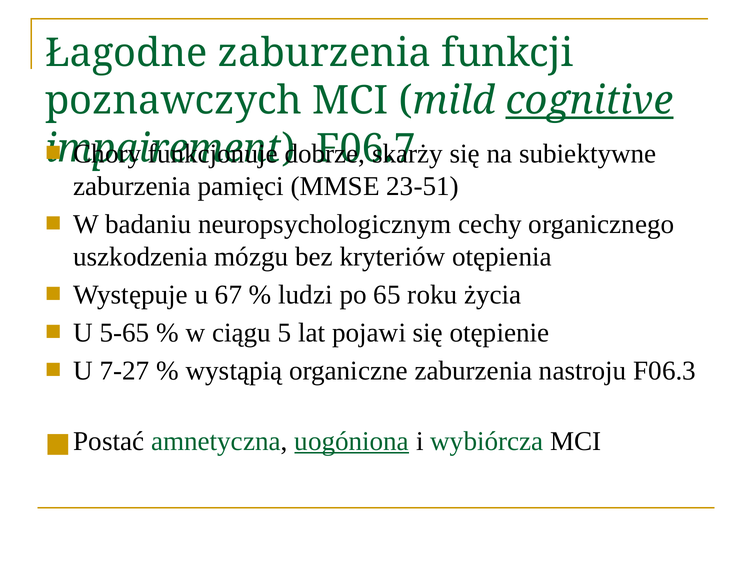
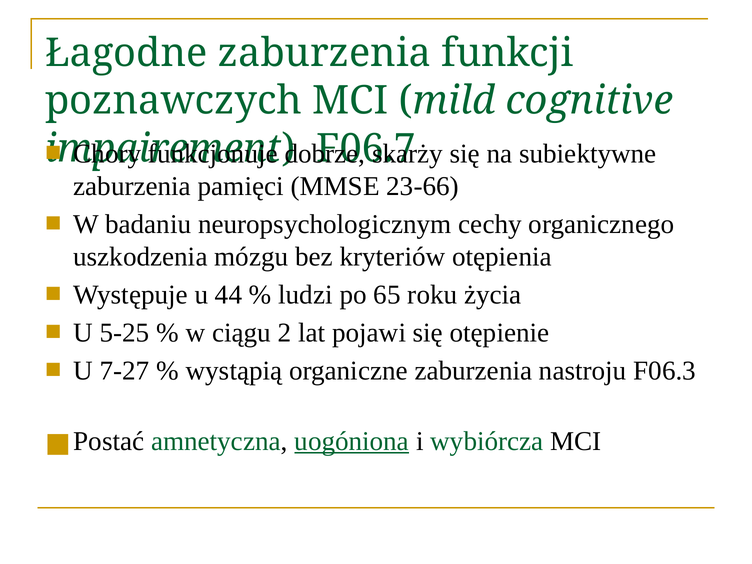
cognitive underline: present -> none (589, 101)
23-51: 23-51 -> 23-66 (423, 186)
67: 67 -> 44 (229, 295)
5-65: 5-65 -> 5-25 (125, 333)
5: 5 -> 2 (285, 333)
